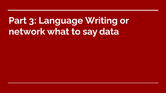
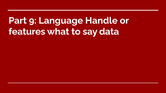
3: 3 -> 9 (33, 21)
Writing: Writing -> Handle (101, 21)
network: network -> features (27, 32)
